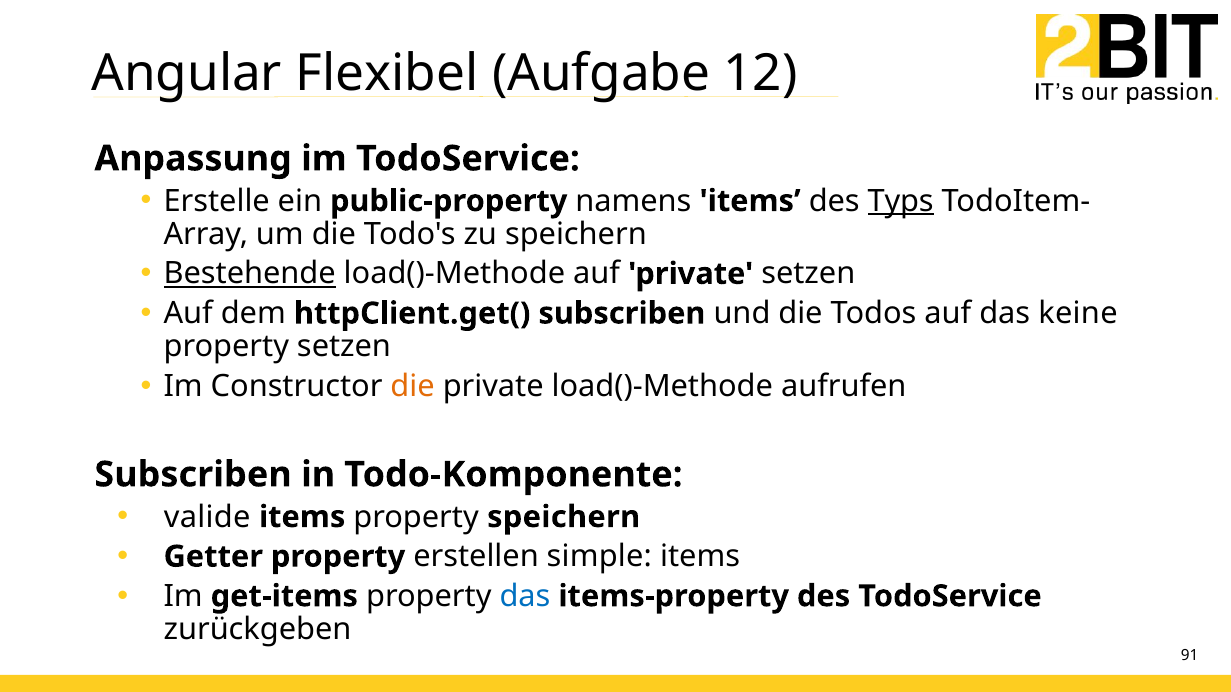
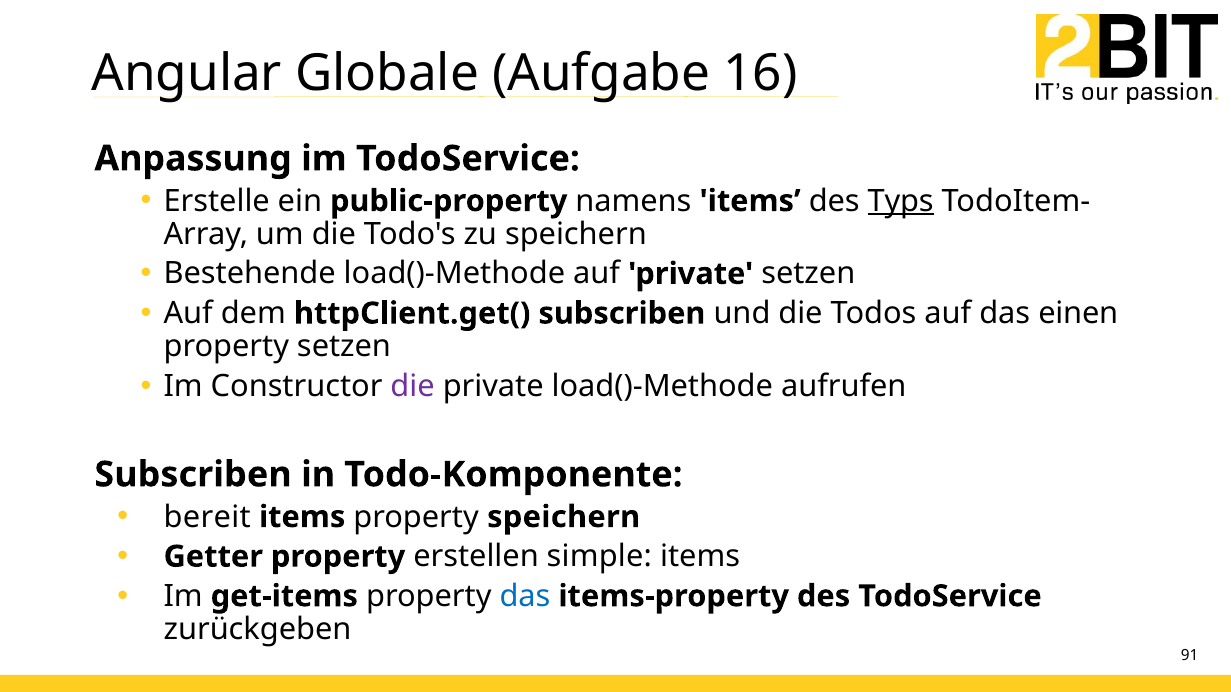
Flexibel: Flexibel -> Globale (387, 74)
12: 12 -> 16 (760, 74)
Bestehende underline: present -> none (250, 274)
keine: keine -> einen (1078, 314)
die colour: orange -> purple (413, 386)
valide: valide -> bereit (207, 517)
